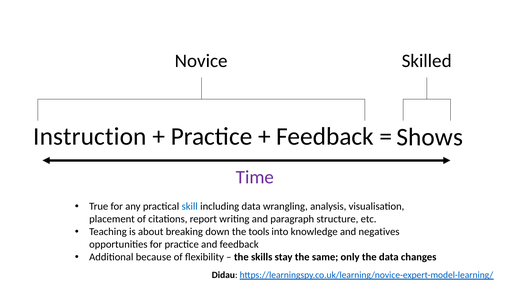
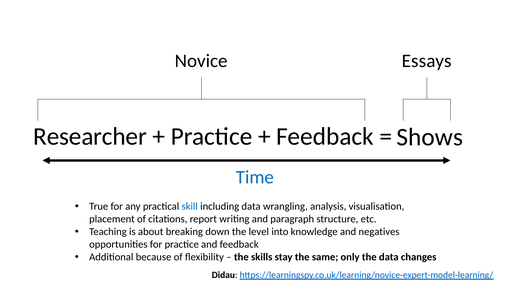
Skilled: Skilled -> Essays (427, 61)
Instruction: Instruction -> Researcher (90, 137)
Time colour: purple -> blue (255, 177)
tools: tools -> level (259, 232)
